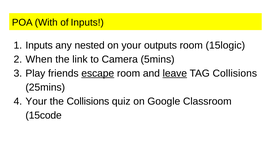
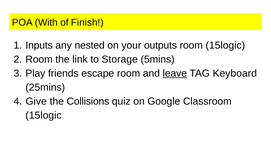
of Inputs: Inputs -> Finish (87, 22)
When: When -> Room (39, 60)
Camera: Camera -> Storage (120, 60)
escape underline: present -> none (98, 74)
TAG Collisions: Collisions -> Keyboard (235, 74)
Your: Your -> Give (36, 102)
15code: 15code -> 15logic (44, 116)
